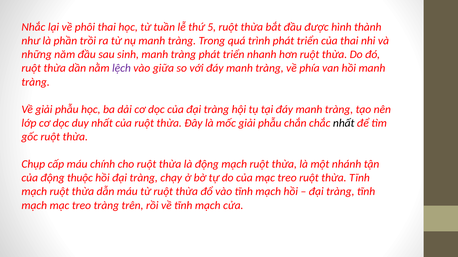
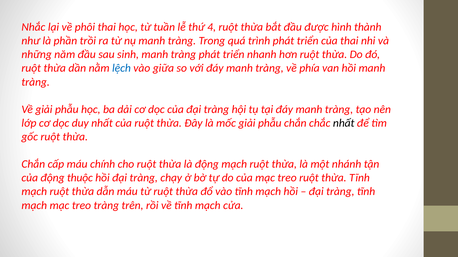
5: 5 -> 4 (212, 27)
lệch colour: purple -> blue (121, 68)
Chụp: Chụp -> Chắn (33, 165)
